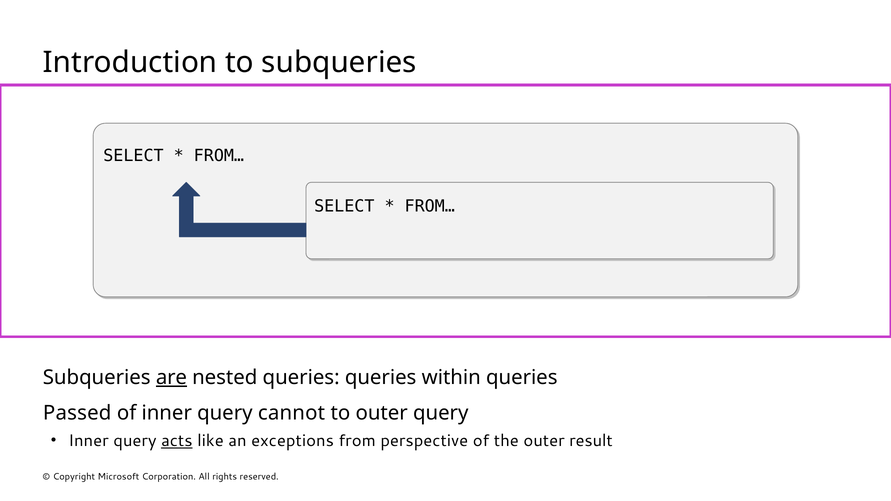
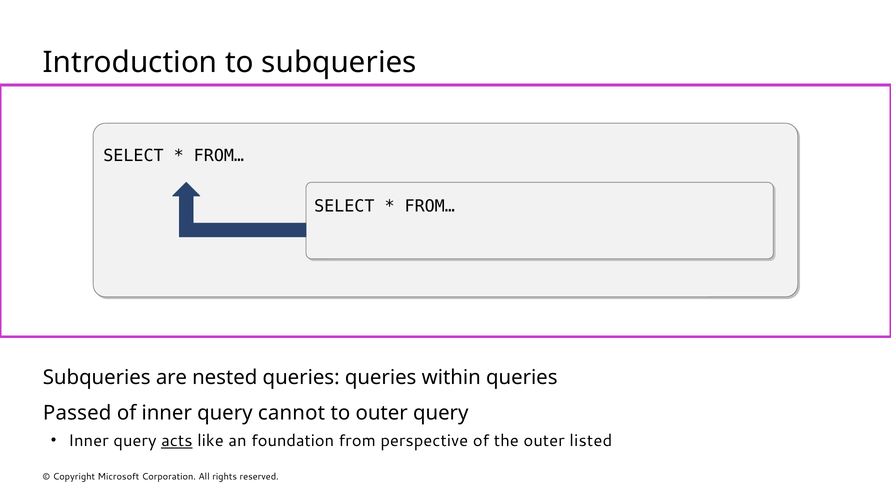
are underline: present -> none (171, 378)
exceptions: exceptions -> foundation (293, 441)
result: result -> listed (591, 441)
